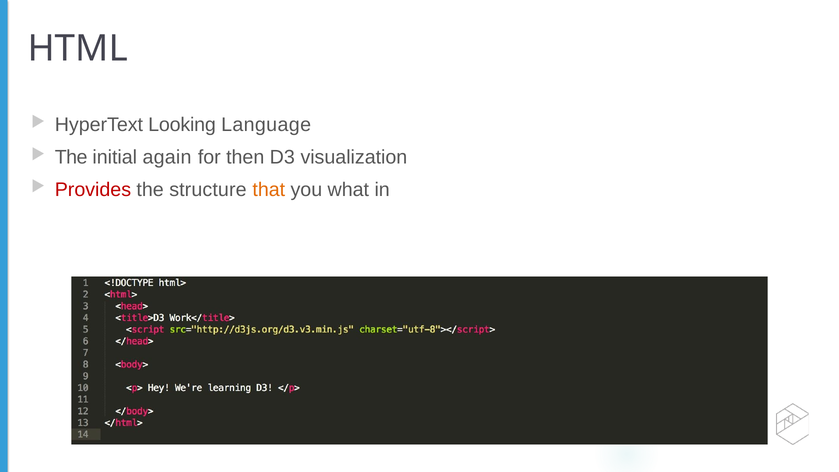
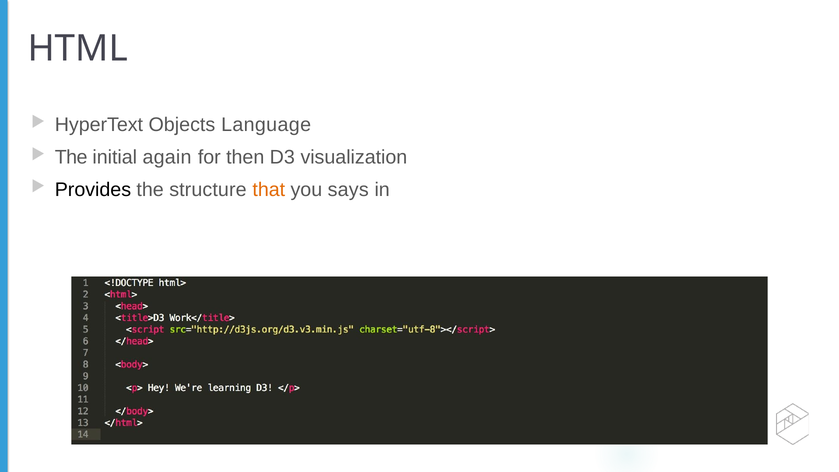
Looking: Looking -> Objects (182, 125)
Provides colour: red -> black (93, 190)
what: what -> says (348, 190)
